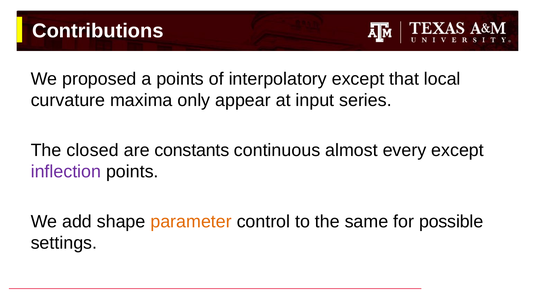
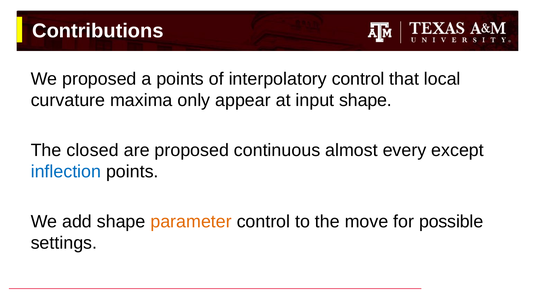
interpolatory except: except -> control (358, 79)
input series: series -> shape (366, 100)
are constants: constants -> proposed (192, 150)
inflection colour: purple -> blue (66, 172)
same: same -> move (367, 222)
